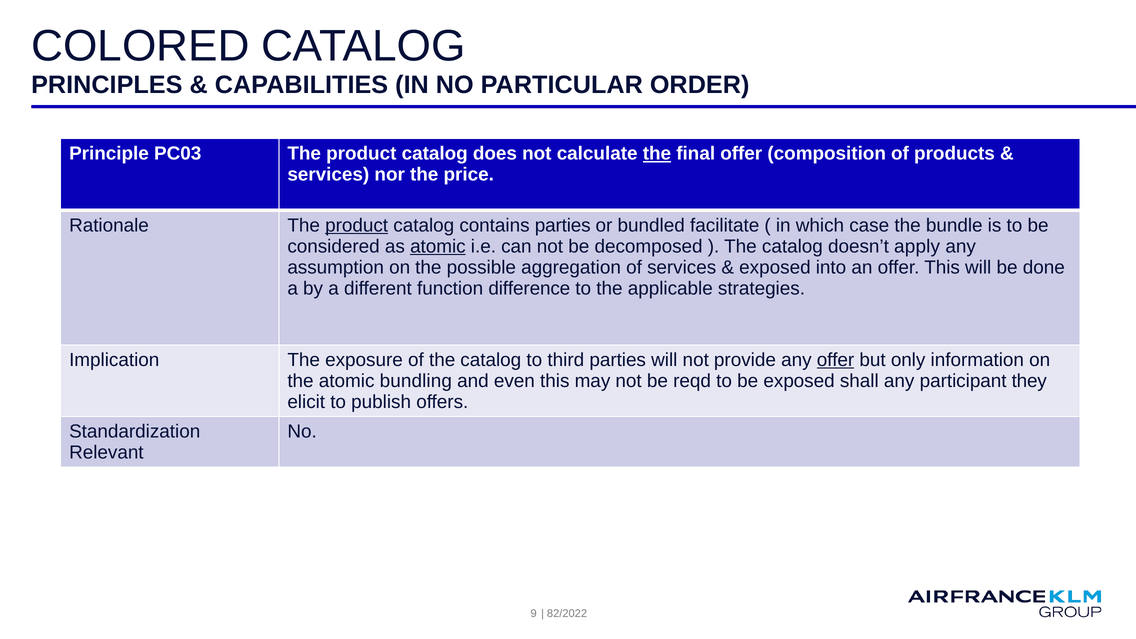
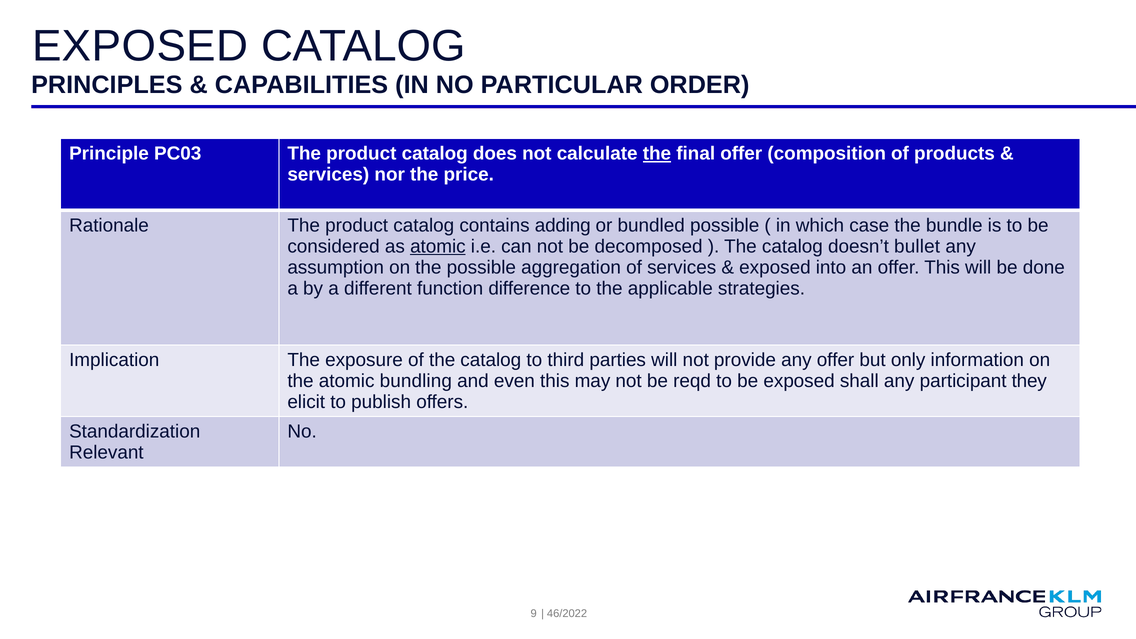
COLORED: COLORED -> EXPOSED (140, 46)
product underline: present -> none (357, 225)
contains parties: parties -> adding (563, 225)
bundled facilitate: facilitate -> possible (725, 225)
apply: apply -> bullet (917, 246)
offer underline: present -> none (835, 360)
82/2022: 82/2022 -> 46/2022 (567, 613)
